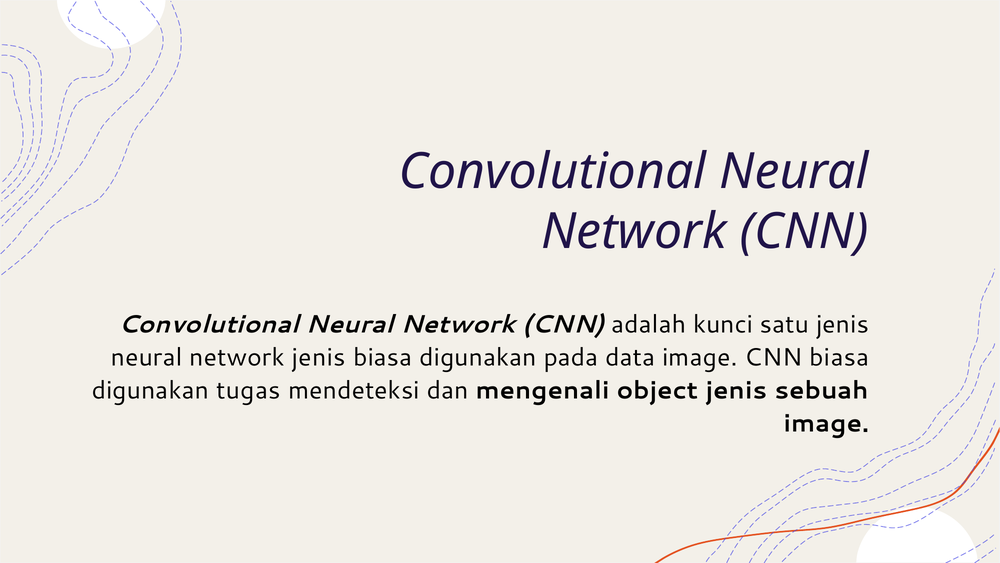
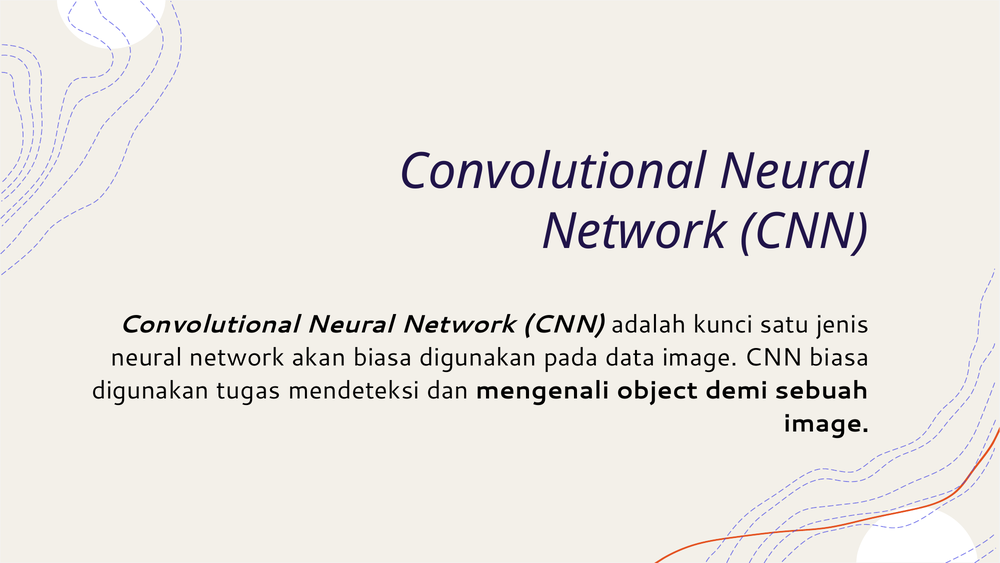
network jenis: jenis -> akan (319, 357)
object jenis: jenis -> demi (737, 390)
